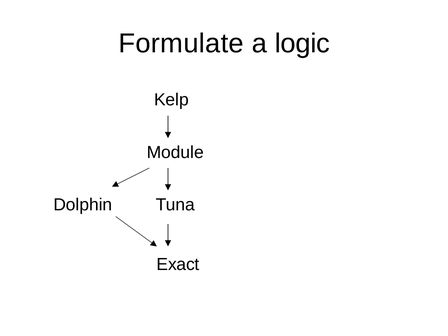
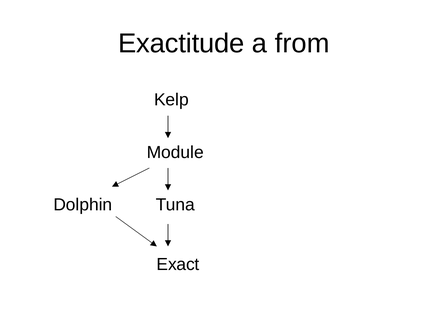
Formulate: Formulate -> Exactitude (181, 43)
logic: logic -> from (302, 43)
